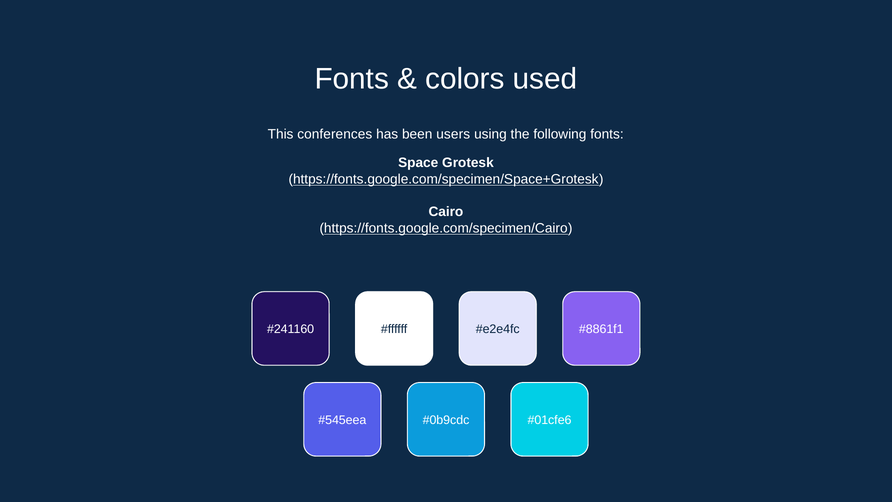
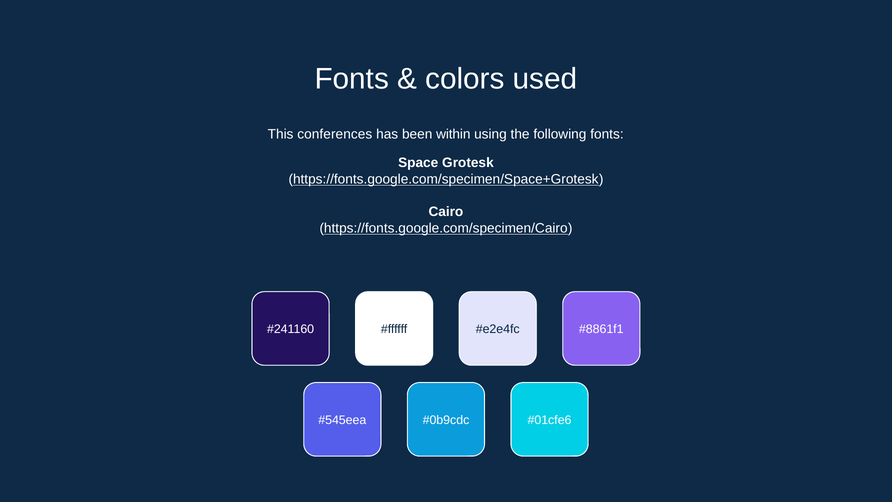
users: users -> within (453, 134)
